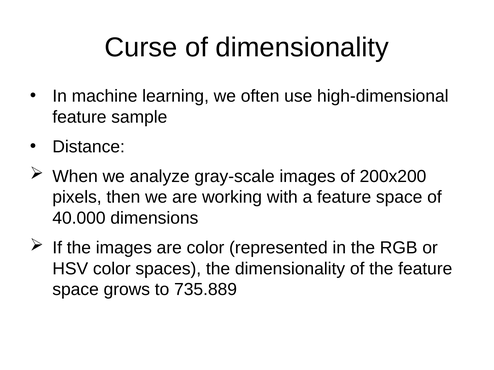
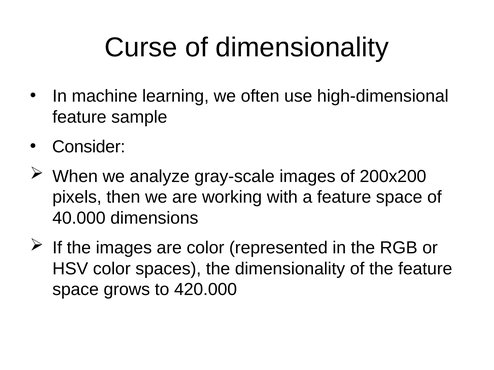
Distance: Distance -> Consider (89, 147)
735.889: 735.889 -> 420.000 (206, 290)
